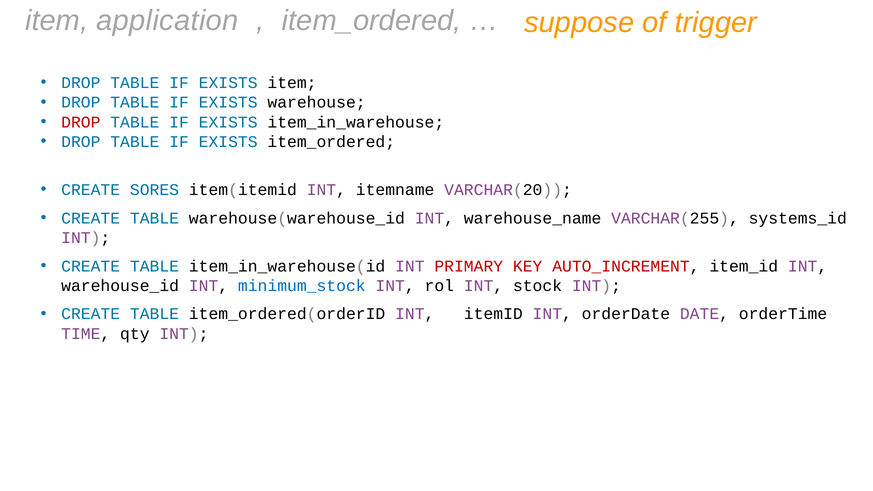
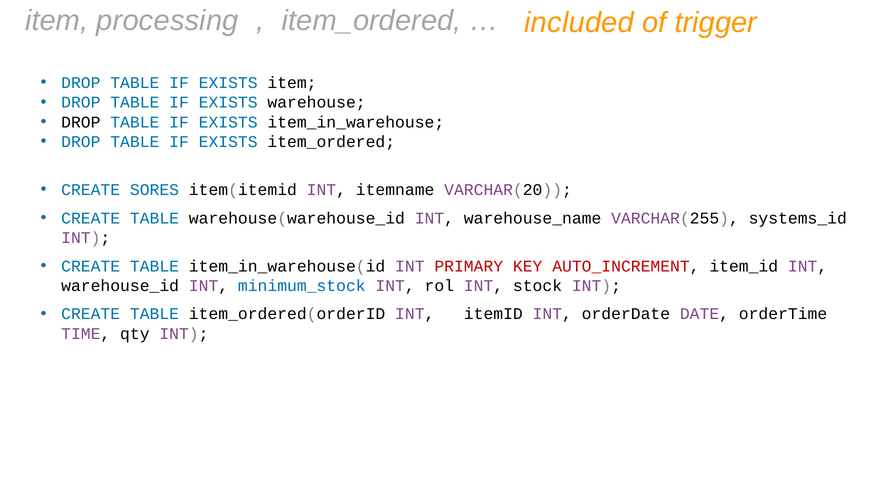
application: application -> processing (168, 21)
suppose: suppose -> included (579, 23)
DROP colour: red -> black (81, 122)
